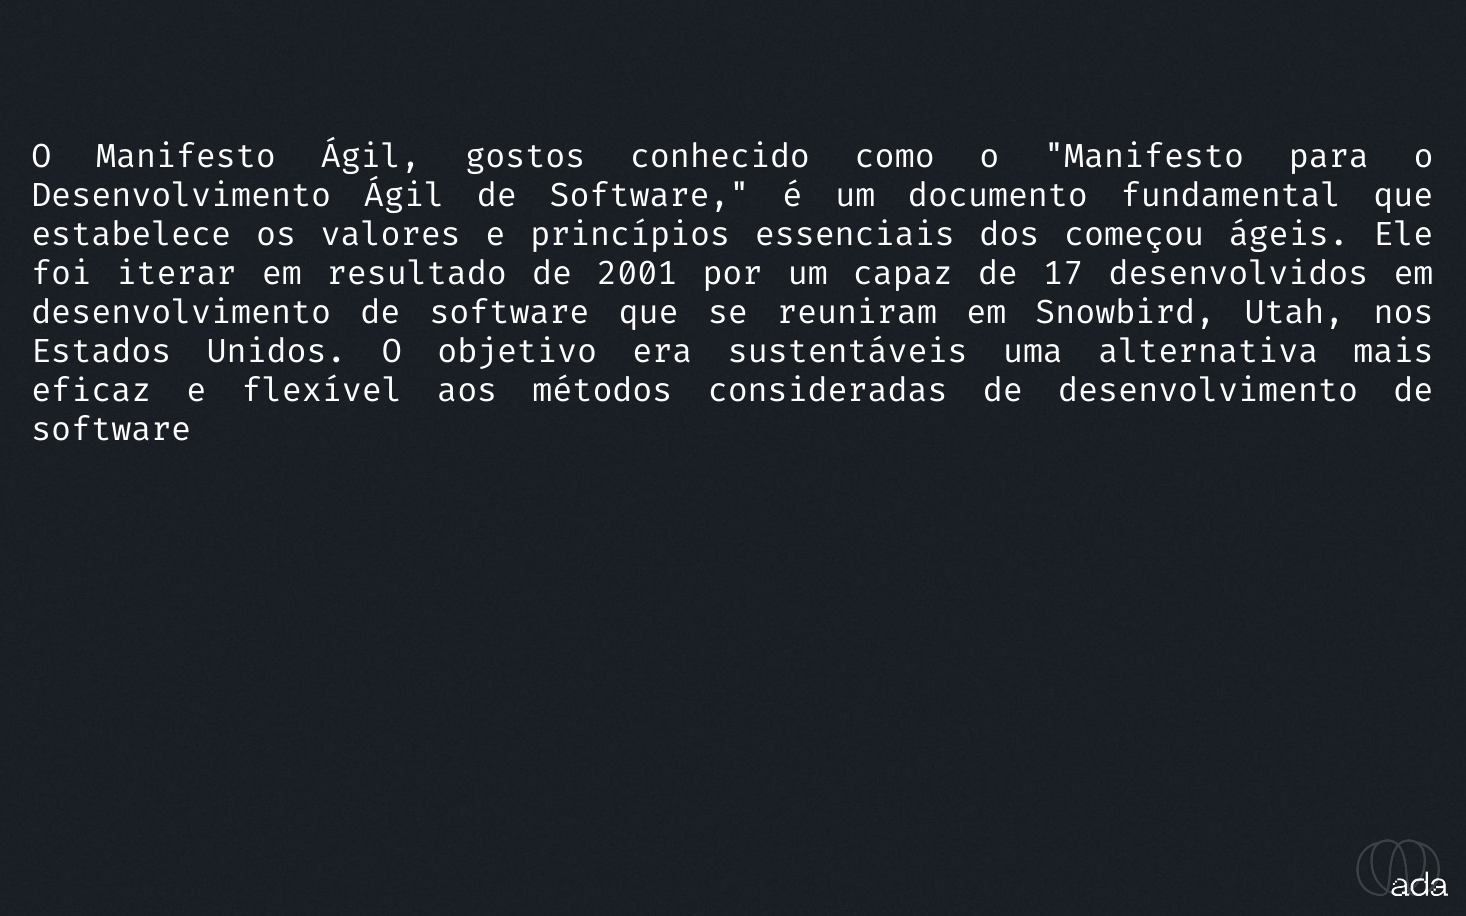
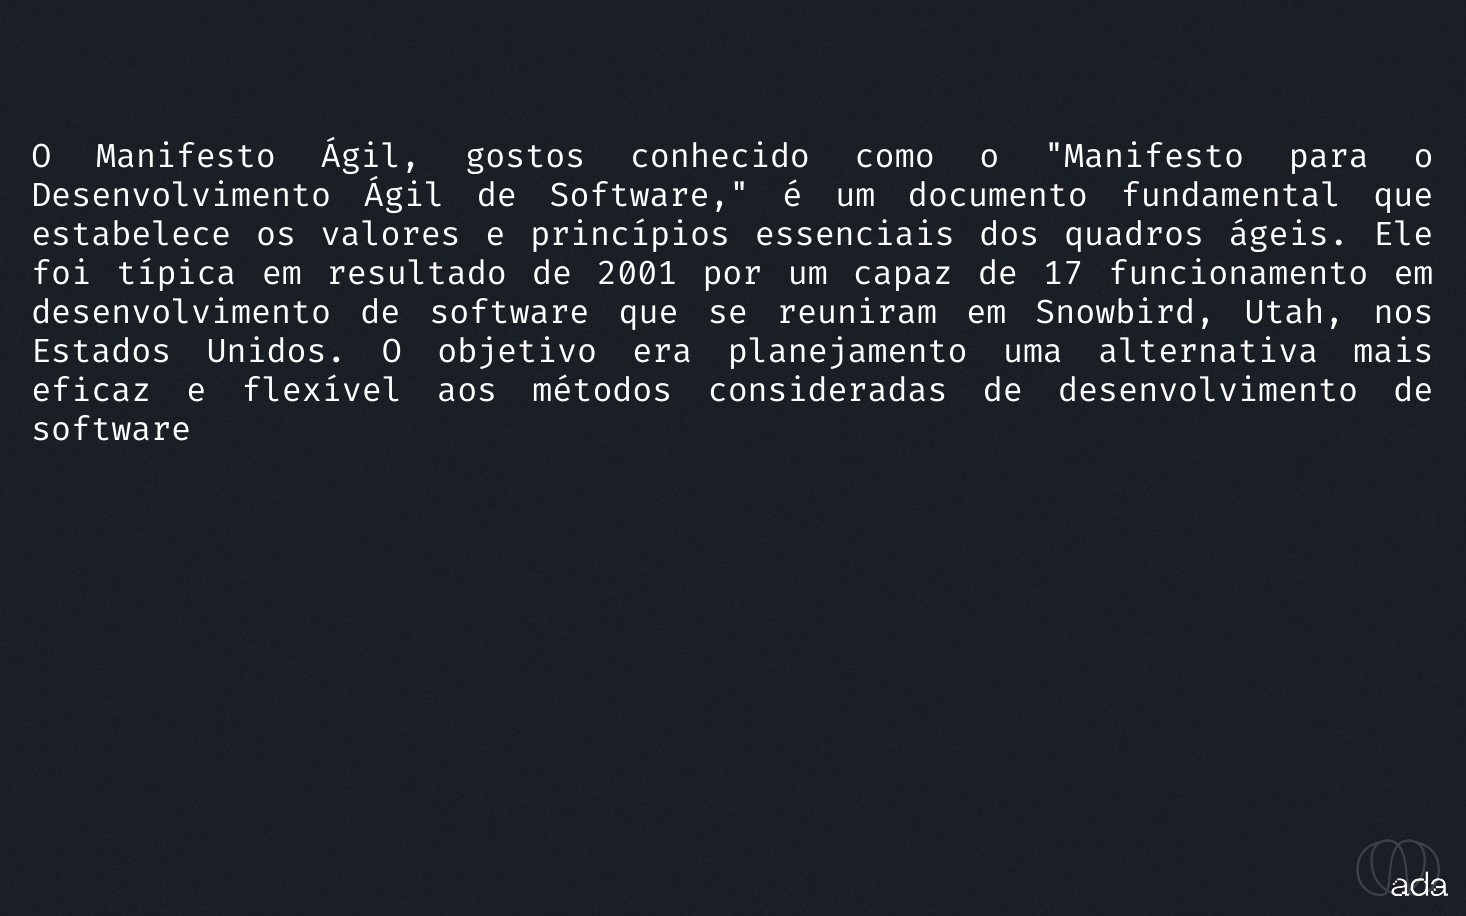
começou: começou -> quadros (1134, 235)
iterar: iterar -> típica (177, 274)
desenvolvidos: desenvolvidos -> funcionamento (1238, 274)
sustentáveis: sustentáveis -> planejamento (848, 352)
